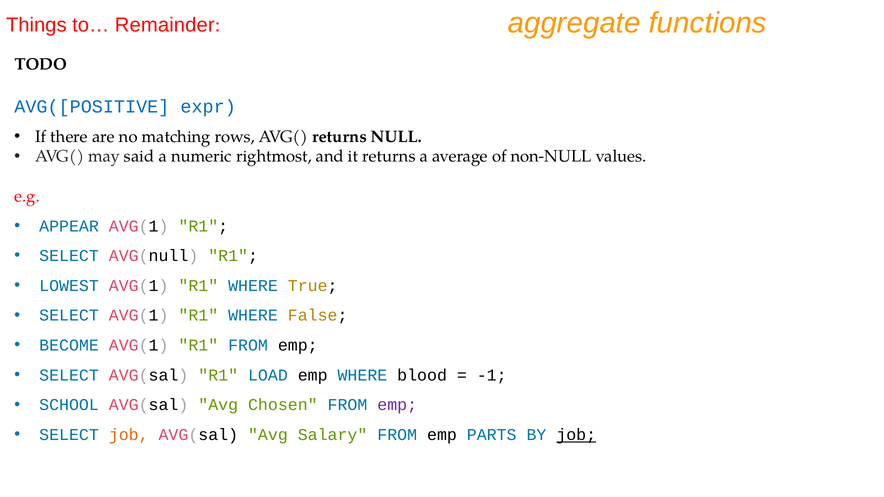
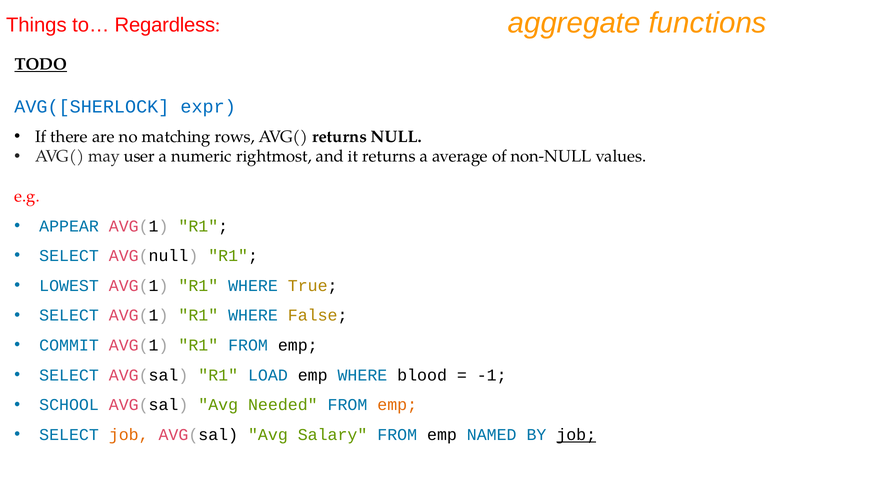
Remainder: Remainder -> Regardless (165, 25)
TODO underline: none -> present (41, 65)
AVG([POSITIVE: AVG([POSITIVE -> AVG([SHERLOCK (92, 107)
said: said -> user (139, 157)
BECOME: BECOME -> COMMIT (69, 345)
Chosen: Chosen -> Needed (283, 405)
emp colour: purple -> orange (397, 405)
PARTS: PARTS -> NAMED (492, 435)
